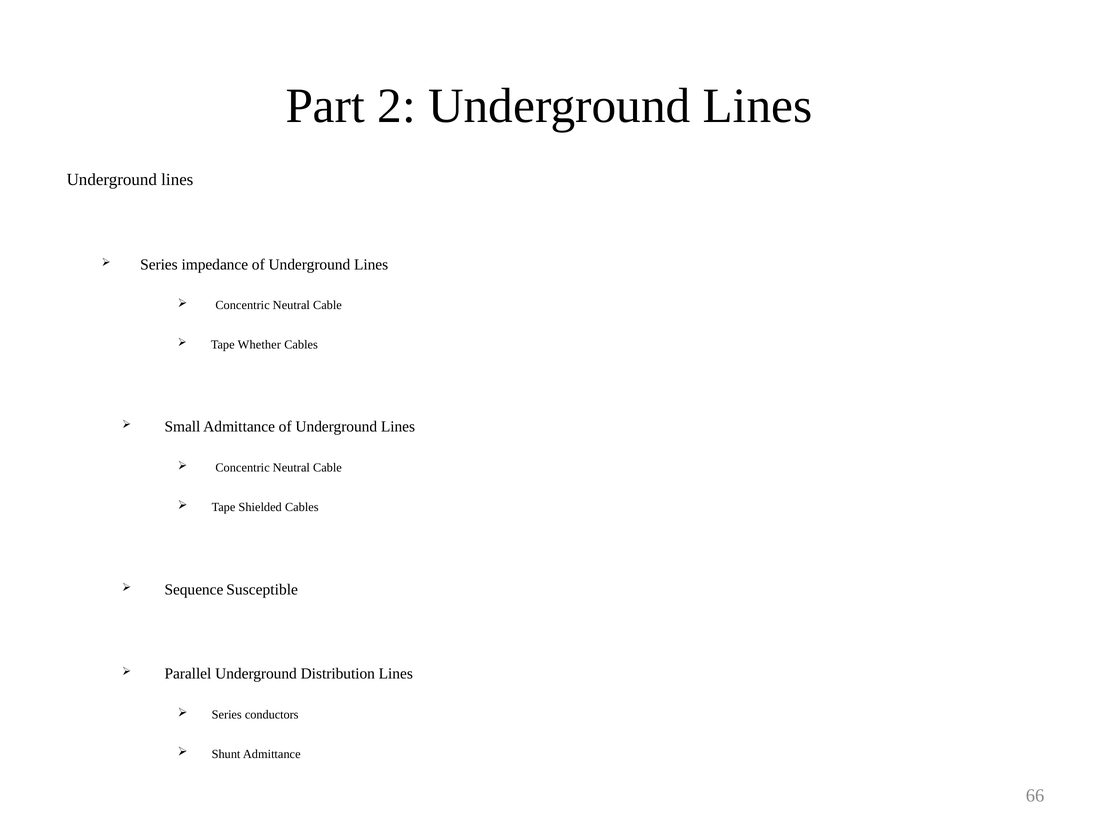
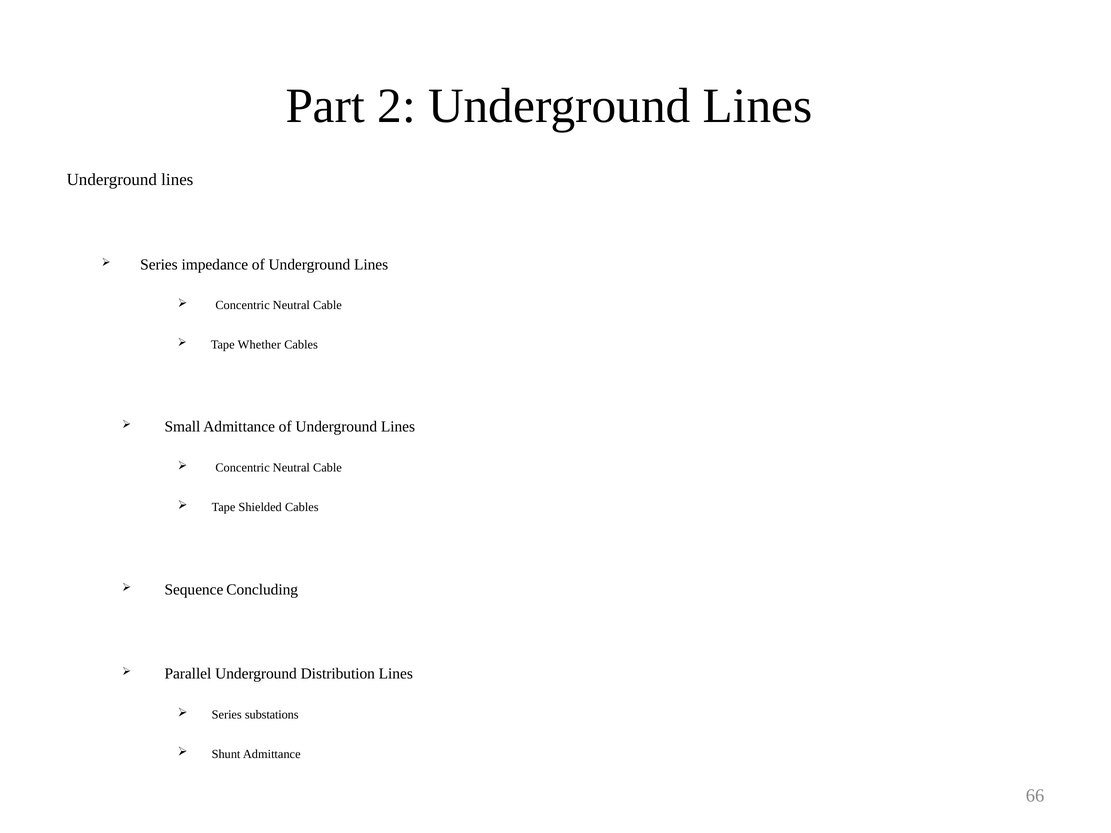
Susceptible: Susceptible -> Concluding (262, 590)
conductors: conductors -> substations (272, 715)
